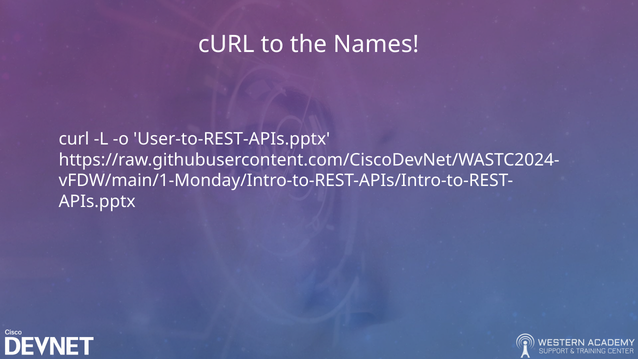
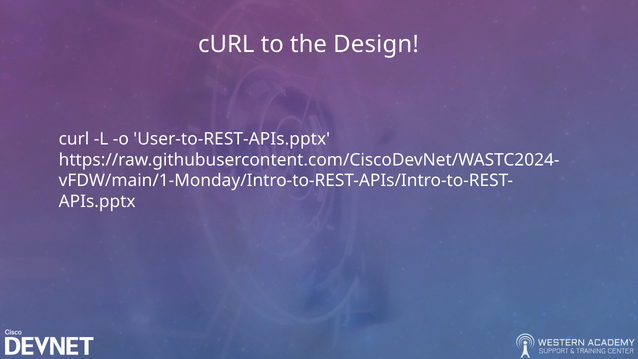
Names: Names -> Design (376, 44)
